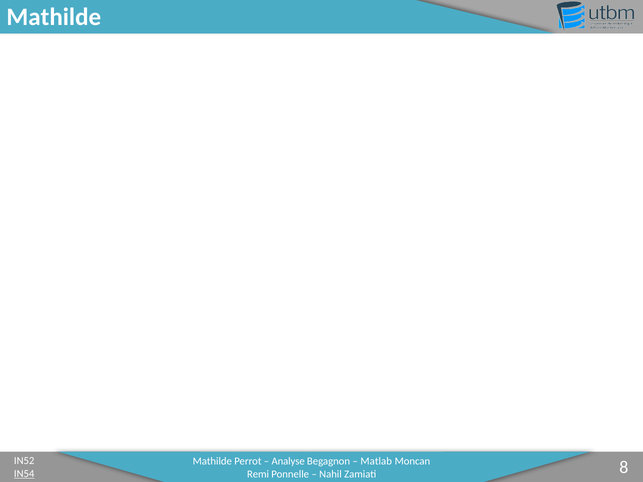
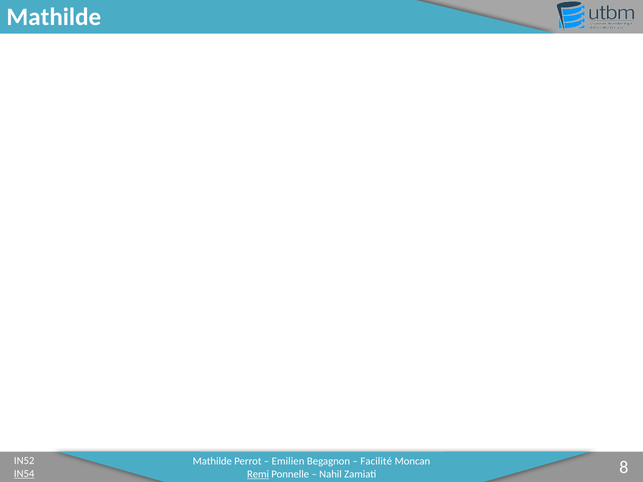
Analyse: Analyse -> Emilien (288, 461)
Matlab: Matlab -> Facilité (376, 461)
Remi underline: none -> present (258, 474)
